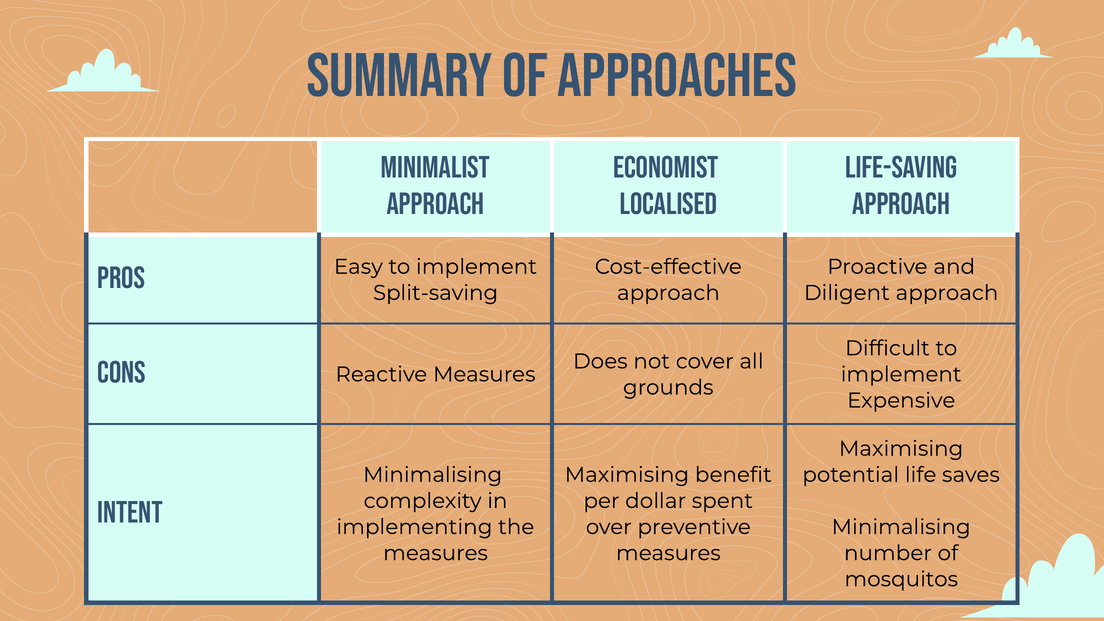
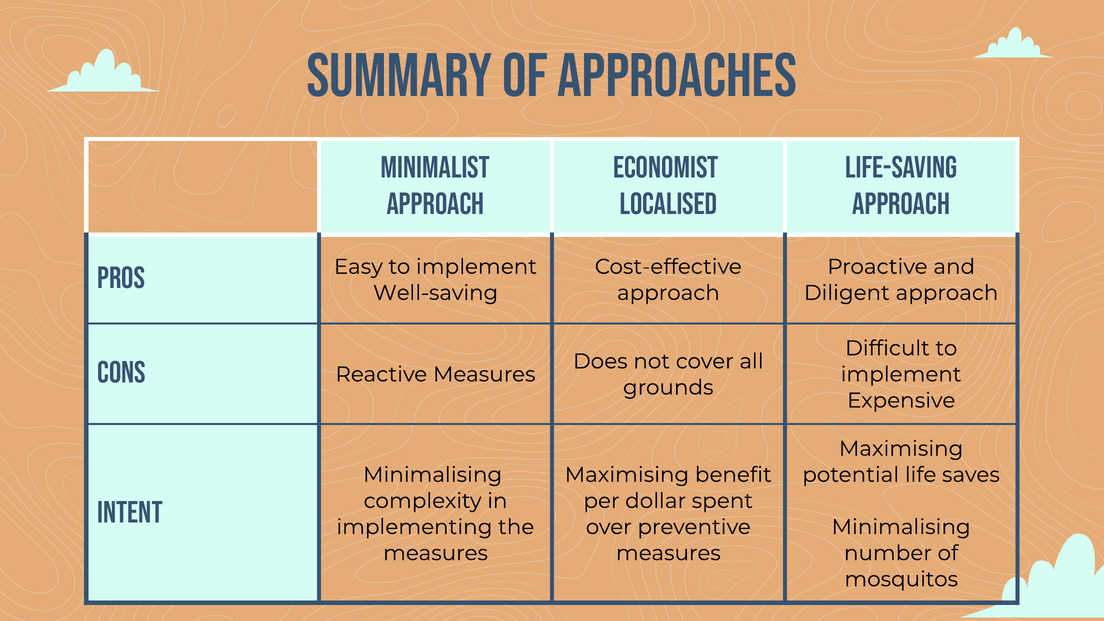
Split-saving: Split-saving -> Well-saving (436, 293)
